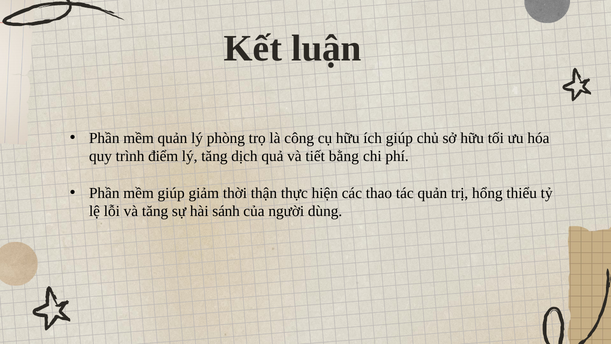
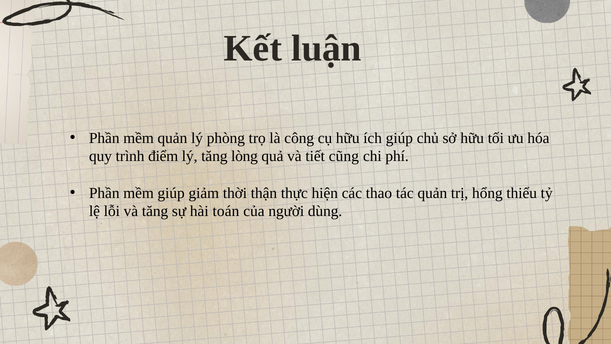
dịch: dịch -> lòng (245, 156)
bằng: bằng -> cũng (344, 156)
sánh: sánh -> toán (226, 211)
